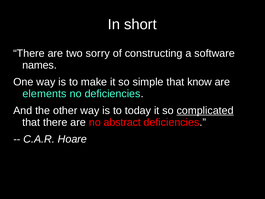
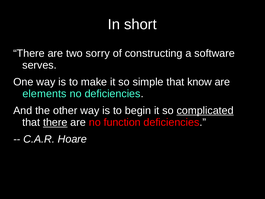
names: names -> serves (39, 65)
today: today -> begin (138, 110)
there underline: none -> present (55, 122)
abstract: abstract -> function (122, 122)
